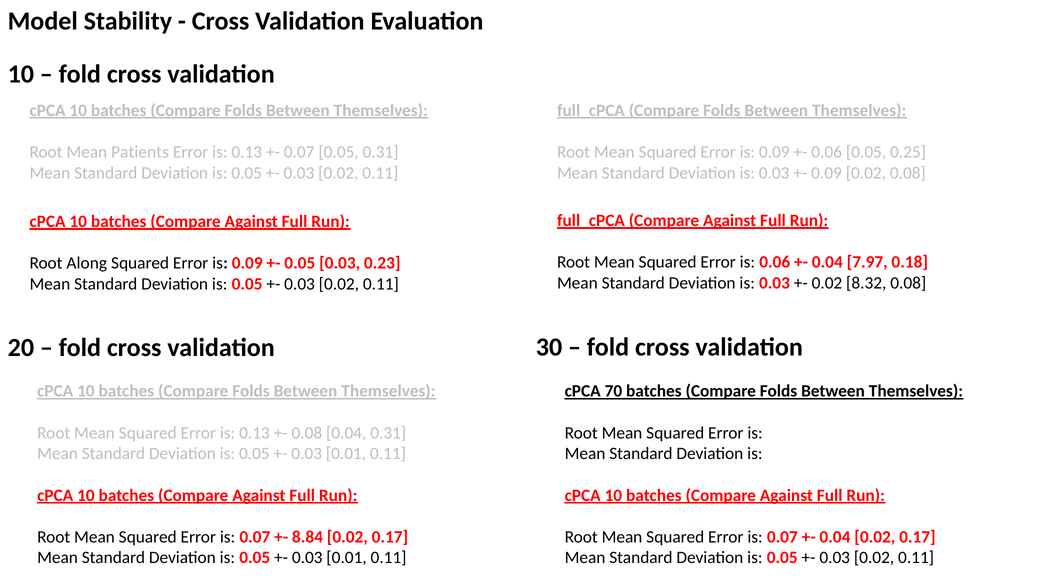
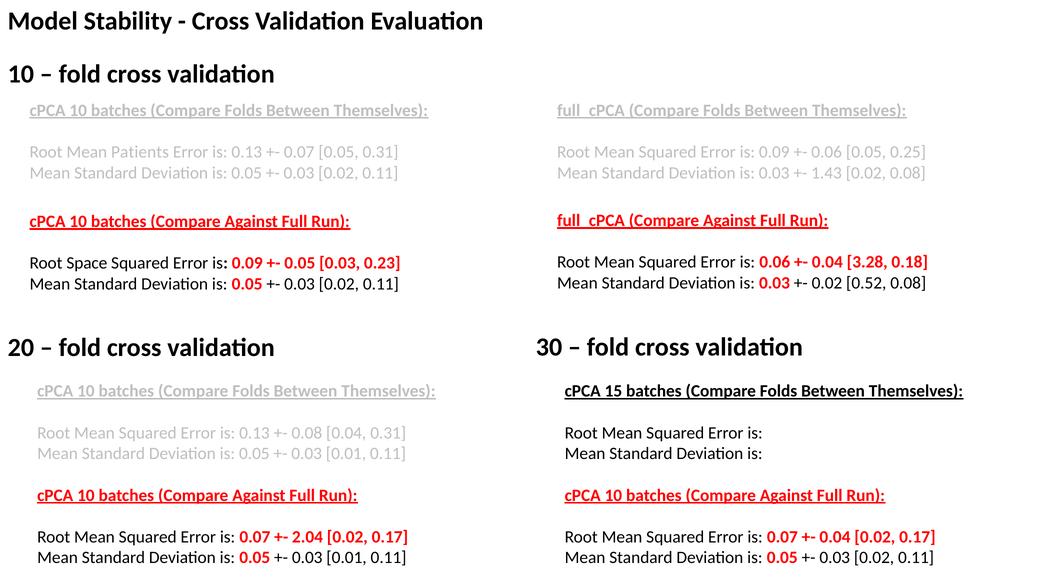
0.09: 0.09 -> 1.43 (827, 173)
7.97: 7.97 -> 3.28 (867, 262)
Along: Along -> Space (87, 263)
8.32: 8.32 -> 0.52 (866, 283)
70: 70 -> 15 (613, 391)
8.84: 8.84 -> 2.04 (307, 537)
